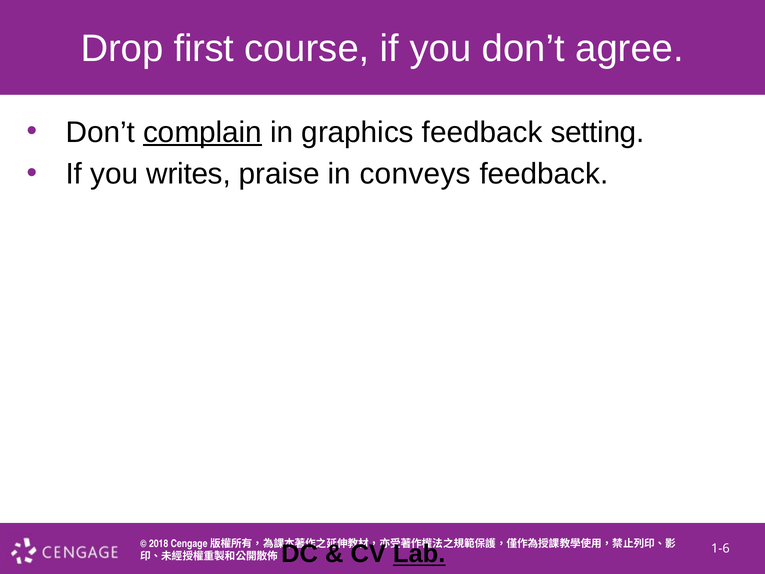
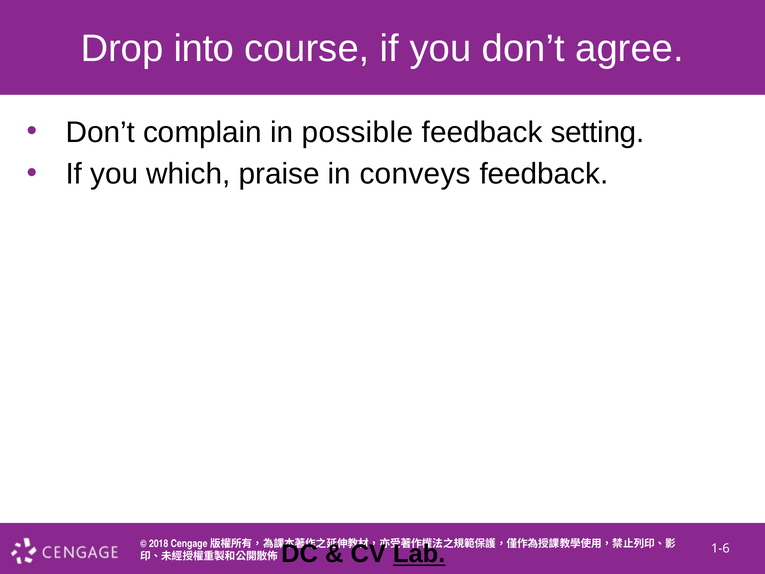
first: first -> into (204, 48)
complain underline: present -> none (203, 132)
graphics: graphics -> possible (357, 132)
writes: writes -> which (188, 174)
